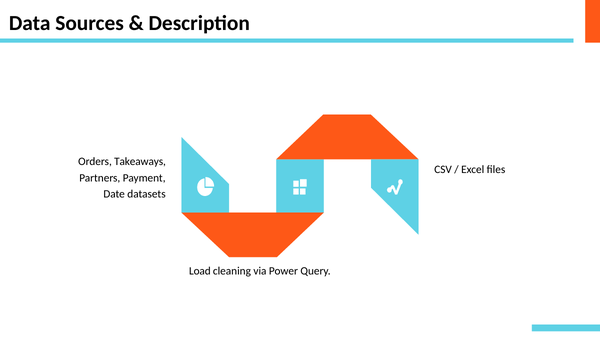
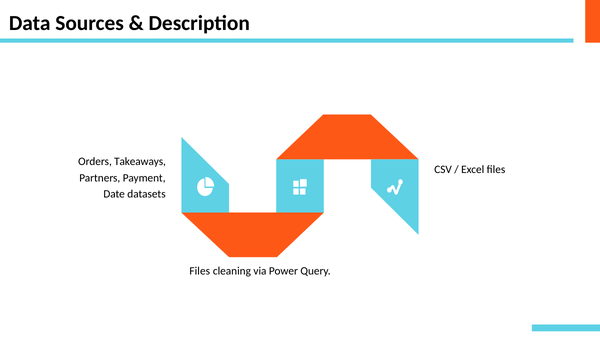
Load: Load -> Files (200, 271)
